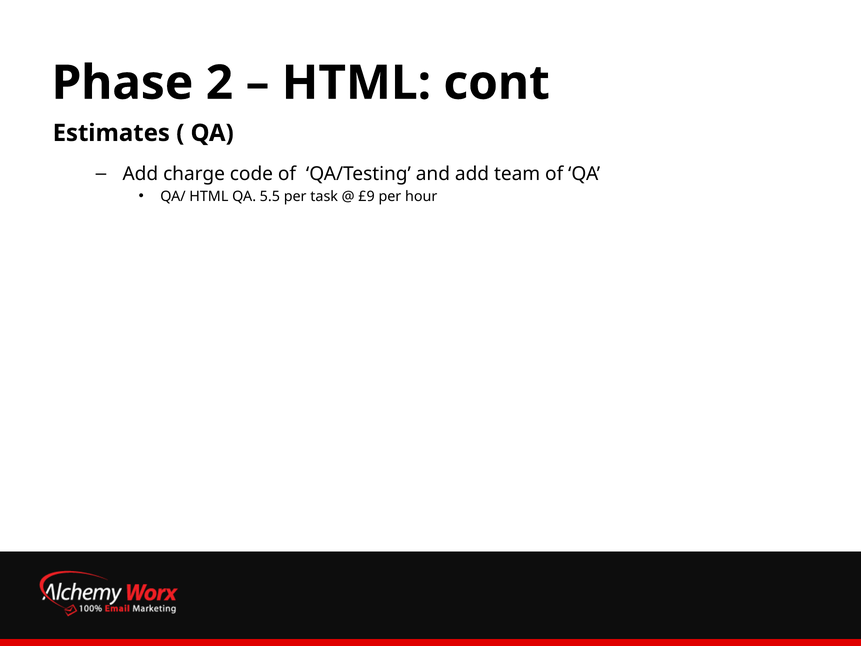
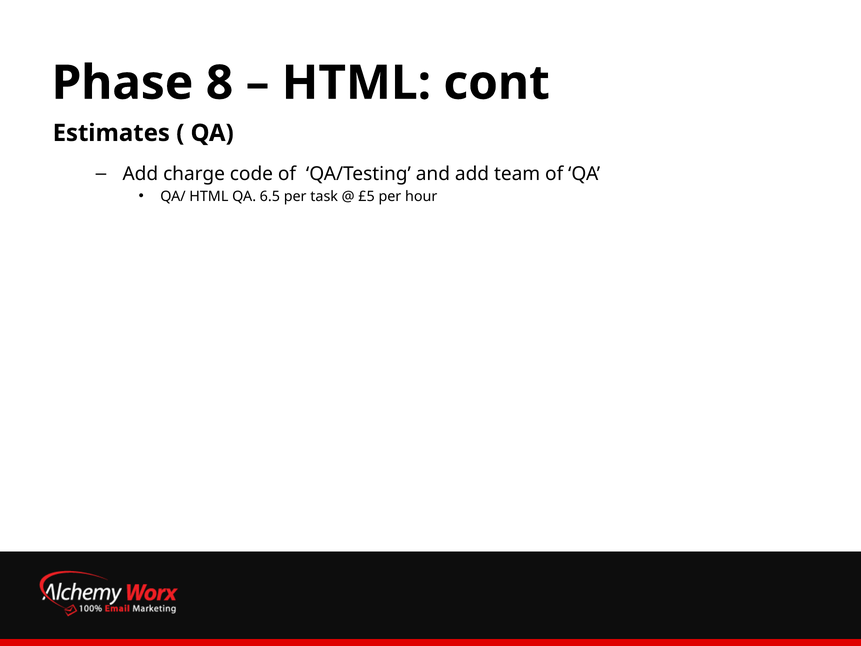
2: 2 -> 8 (219, 83)
5.5: 5.5 -> 6.5 (270, 196)
£9: £9 -> £5 (367, 196)
